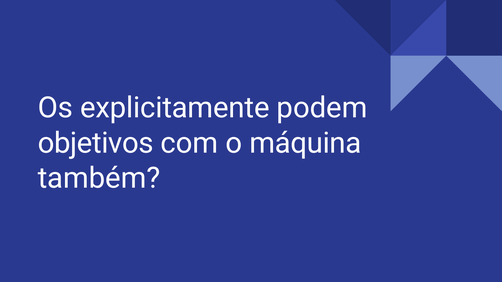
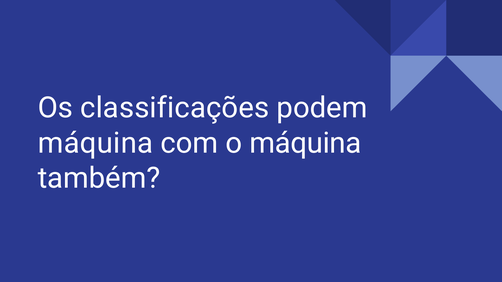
explicitamente: explicitamente -> classificações (175, 108)
objetivos: objetivos -> máquina (95, 143)
